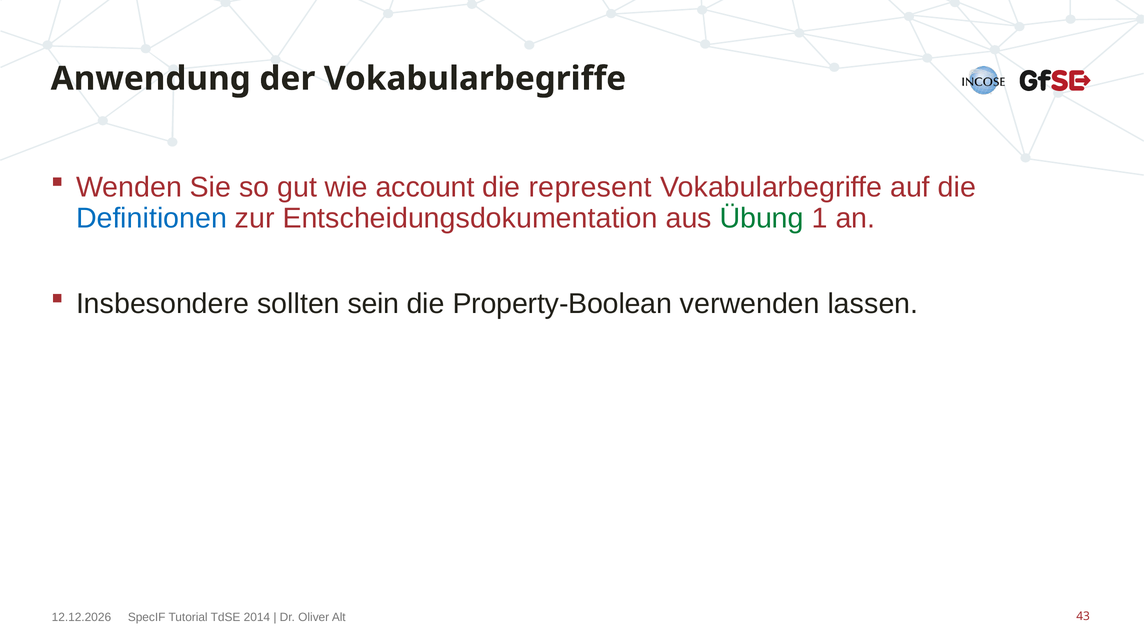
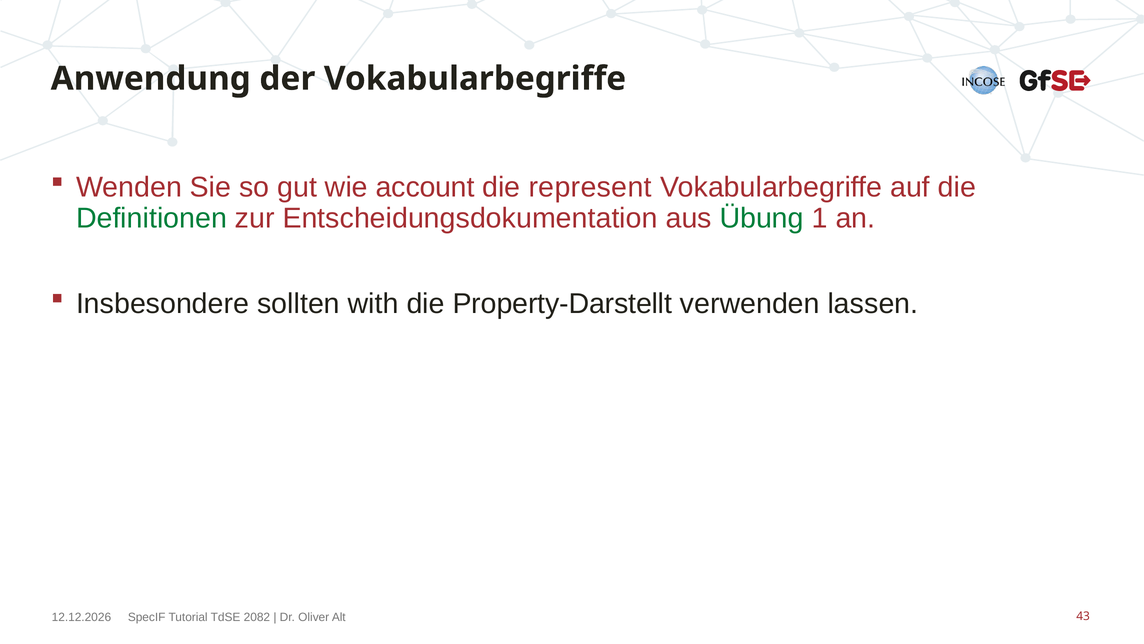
Definitionen colour: blue -> green (151, 218)
sein: sein -> with (373, 303)
Property-Boolean: Property-Boolean -> Property-Darstellt (562, 303)
2014: 2014 -> 2082 (257, 617)
